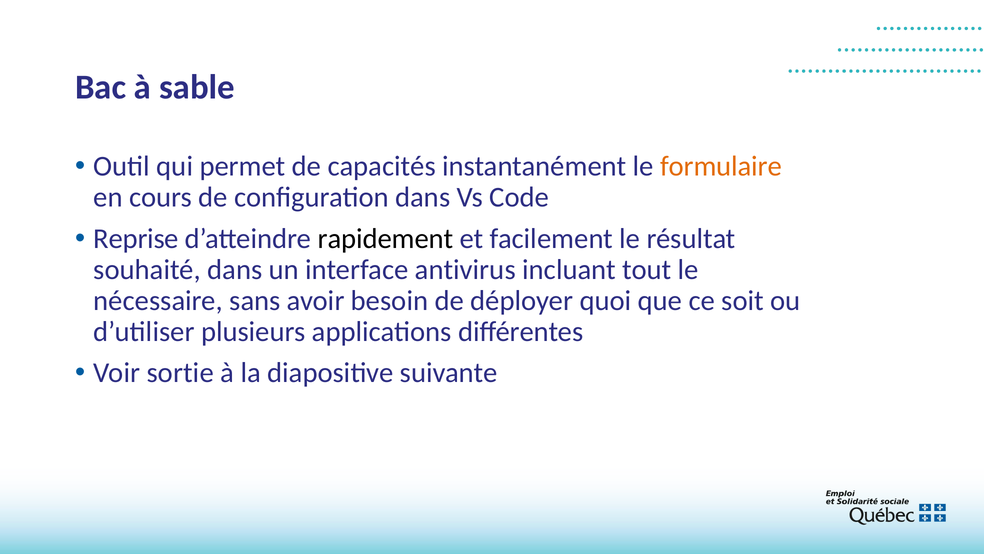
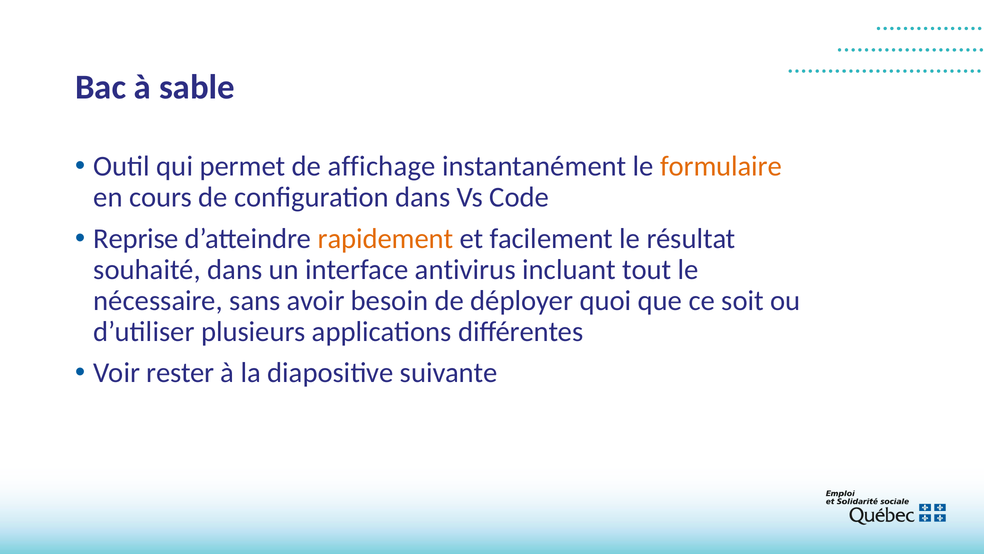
capacités: capacités -> affichage (382, 166)
rapidement colour: black -> orange (386, 238)
sortie: sortie -> rester (180, 372)
